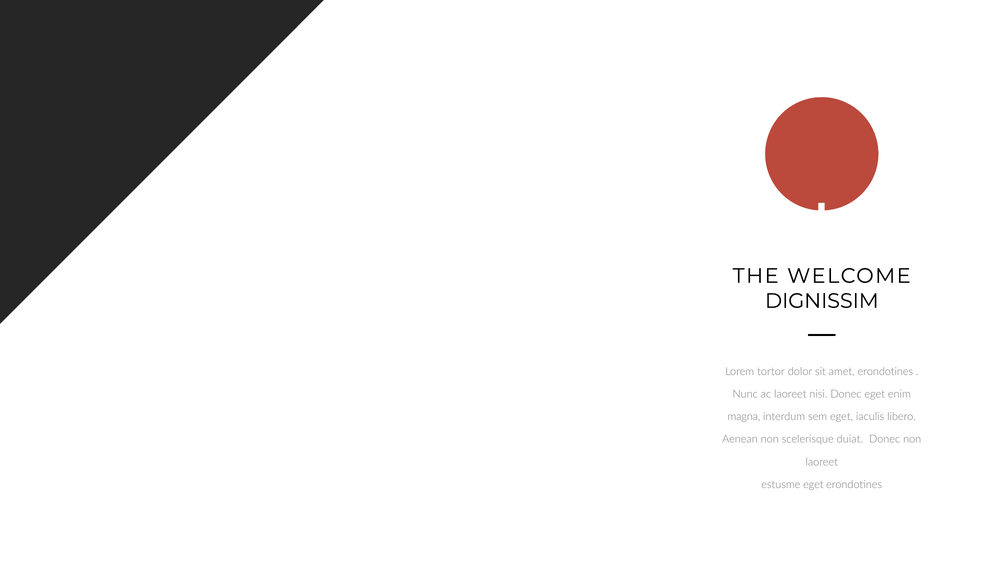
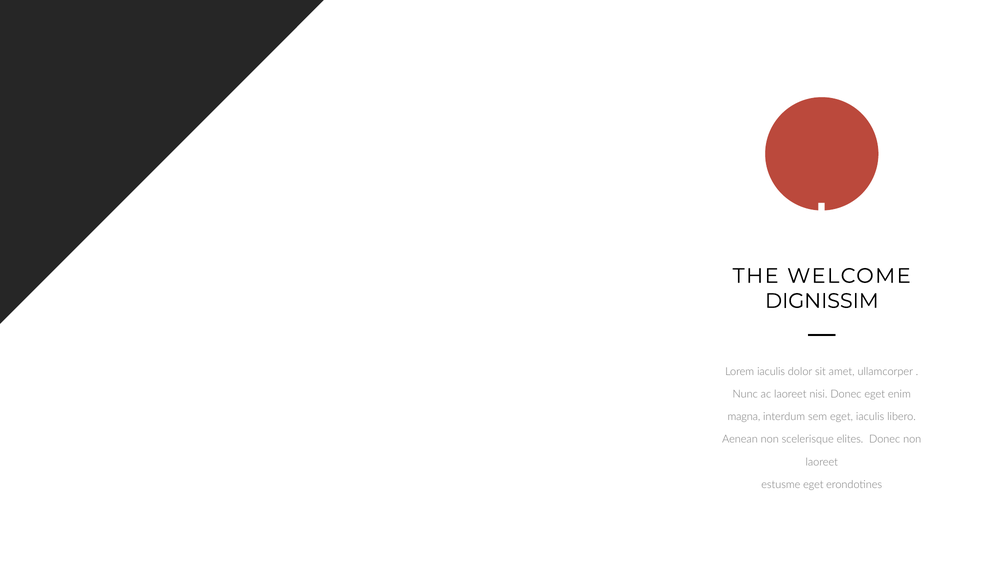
Lorem tortor: tortor -> iaculis (771, 372)
amet erondotines: erondotines -> ullamcorper (885, 372)
duiat: duiat -> elites (850, 439)
